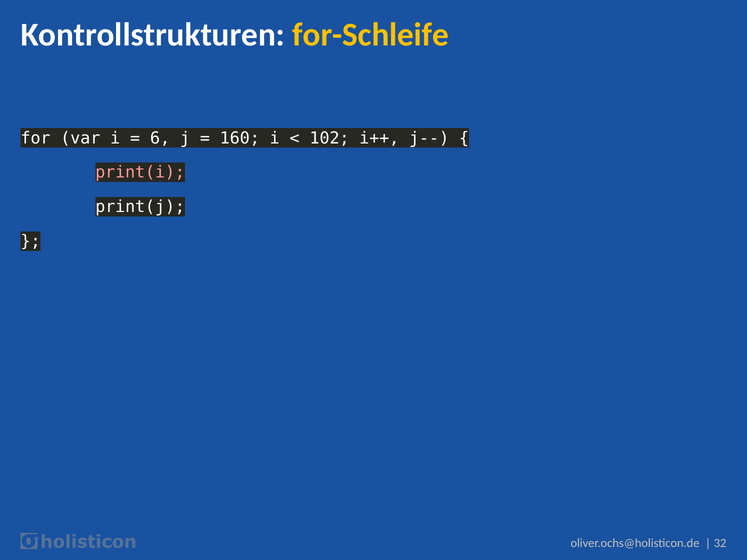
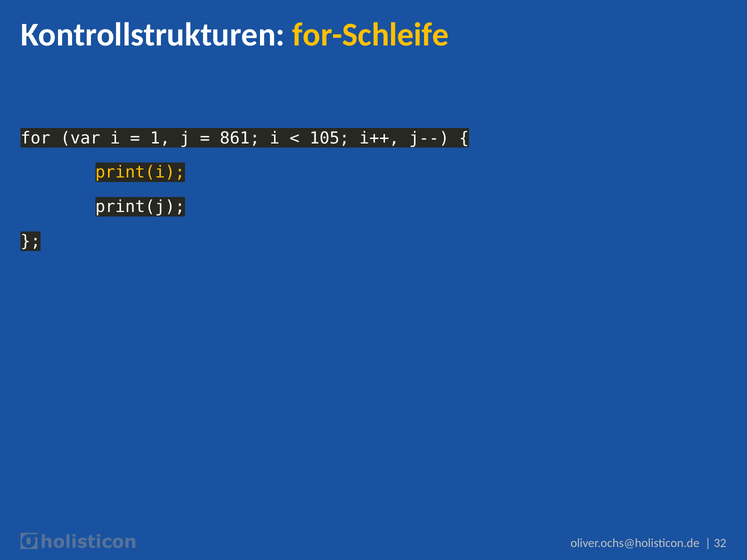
6: 6 -> 1 (160, 138)
160: 160 -> 861 (240, 138)
102: 102 -> 105 (330, 138)
print(i colour: pink -> yellow (140, 173)
